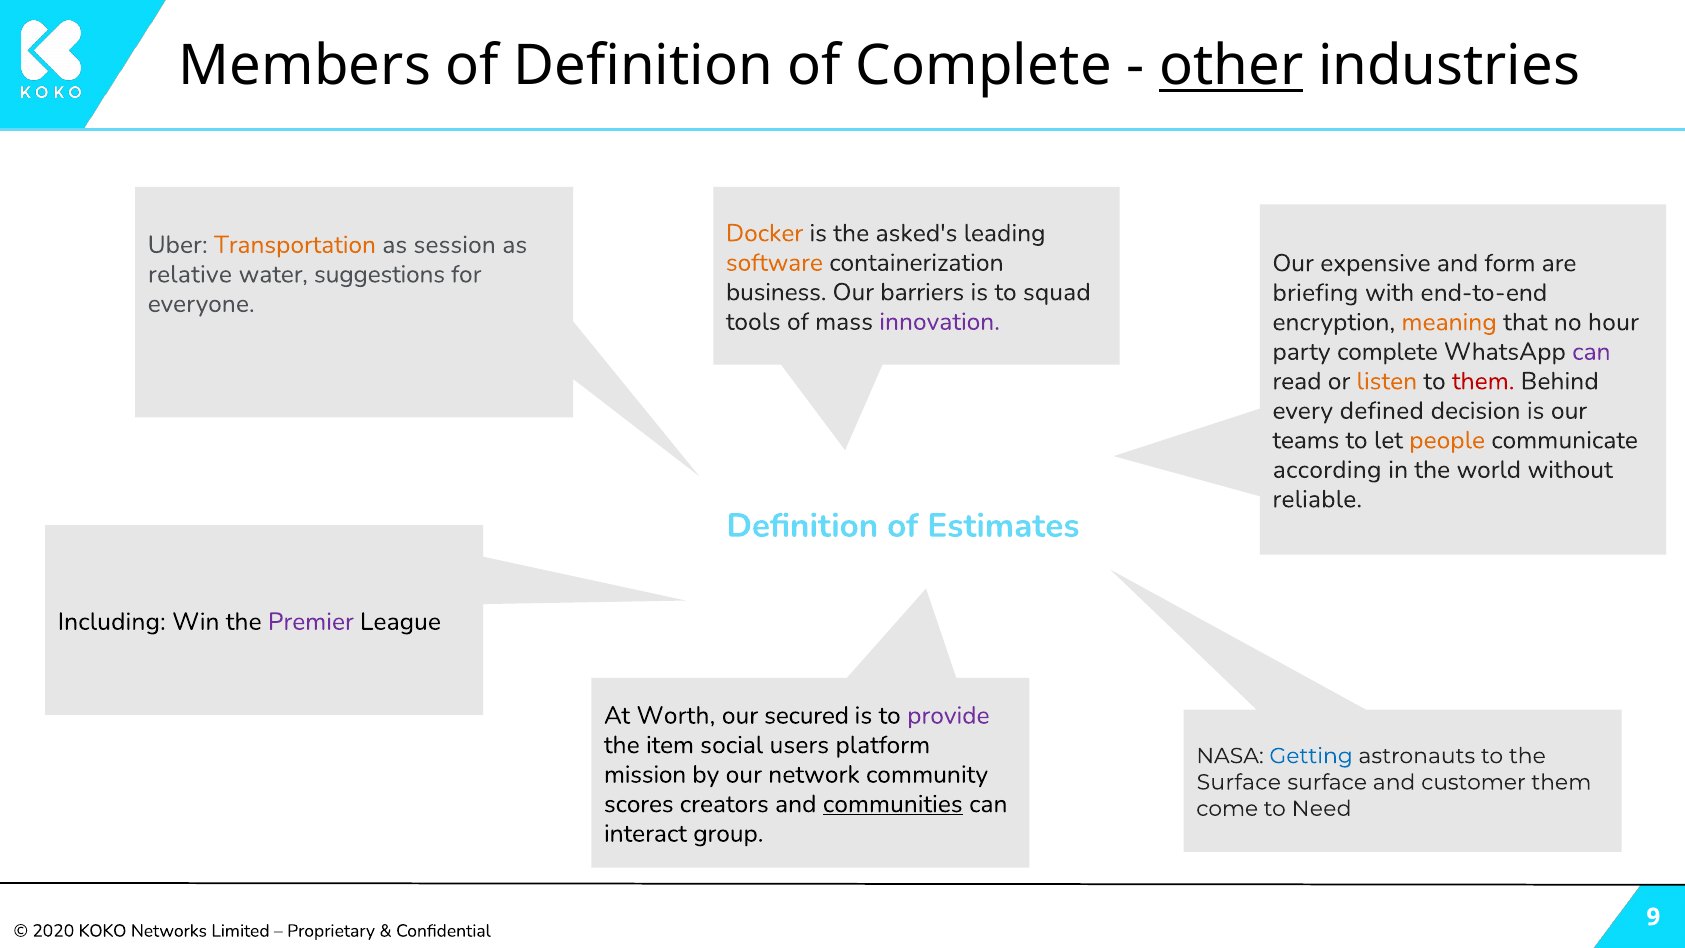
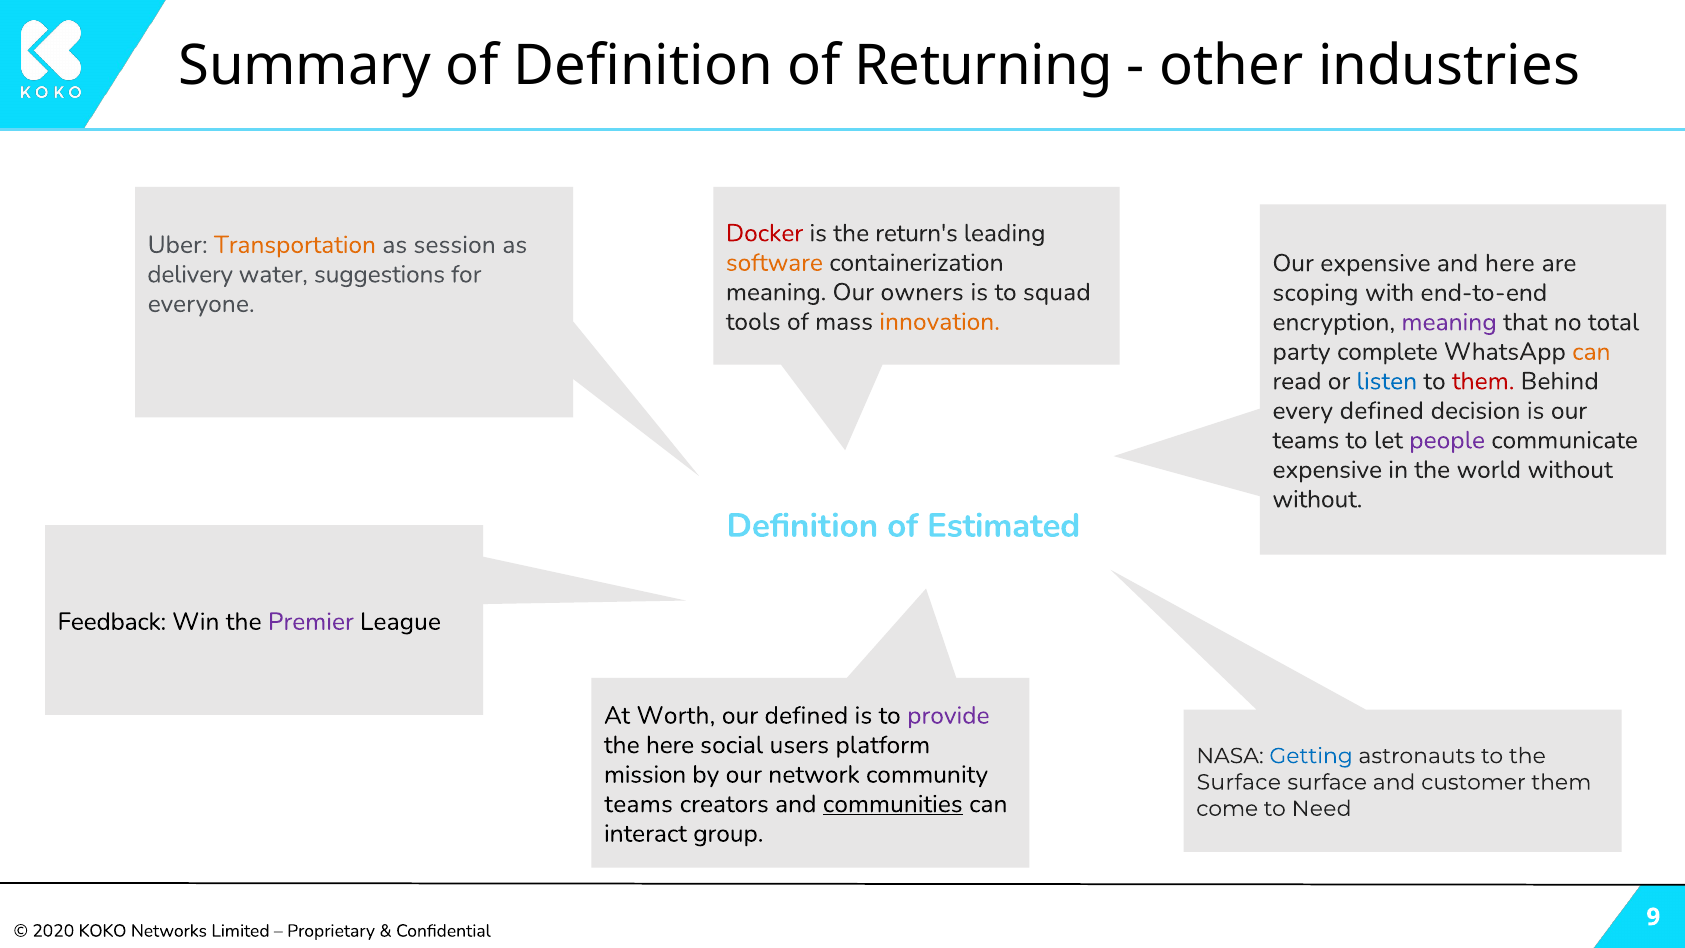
Members: Members -> Summary (305, 66)
of Complete: Complete -> Returning (984, 66)
other underline: present -> none (1231, 66)
Docker colour: orange -> red (765, 233)
asked's: asked's -> return's (917, 233)
and form: form -> here (1510, 263)
relative: relative -> delivery (190, 274)
business: business -> meaning (776, 292)
barriers: barriers -> owners (922, 292)
briefing: briefing -> scoping (1315, 293)
innovation colour: purple -> orange (940, 322)
meaning colour: orange -> purple (1449, 322)
hour: hour -> total (1614, 322)
can colour: purple -> orange (1591, 352)
listen colour: orange -> blue (1387, 381)
people colour: orange -> purple (1447, 440)
according: according -> expensive (1327, 470)
reliable: reliable -> without (1317, 499)
Estimates: Estimates -> Estimated (1004, 526)
Including: Including -> Feedback (112, 622)
our secured: secured -> defined (806, 715)
the item: item -> here (670, 745)
scores: scores -> teams (639, 804)
